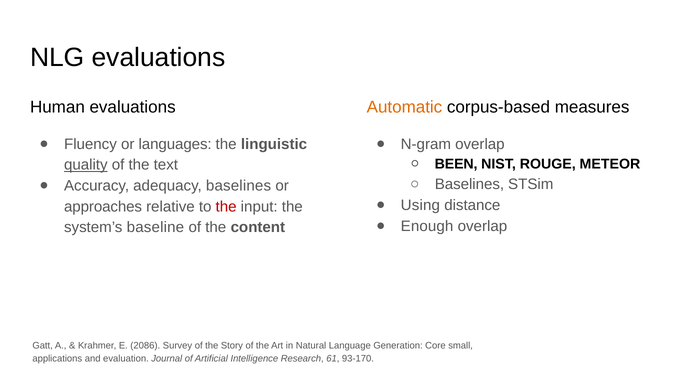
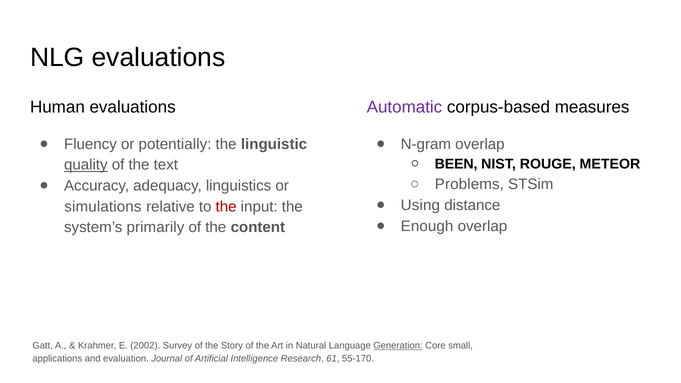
Automatic colour: orange -> purple (404, 107)
languages: languages -> potentially (175, 144)
Baselines: Baselines -> Problems (469, 185)
adequacy baselines: baselines -> linguistics (239, 186)
approaches: approaches -> simulations (103, 207)
baseline: baseline -> primarily (155, 228)
2086: 2086 -> 2002 (145, 346)
Generation underline: none -> present (398, 346)
93-170: 93-170 -> 55-170 (358, 359)
